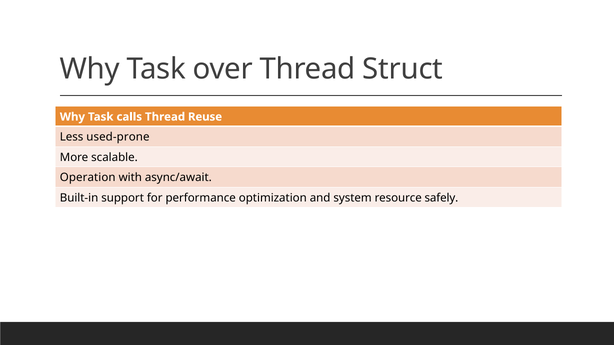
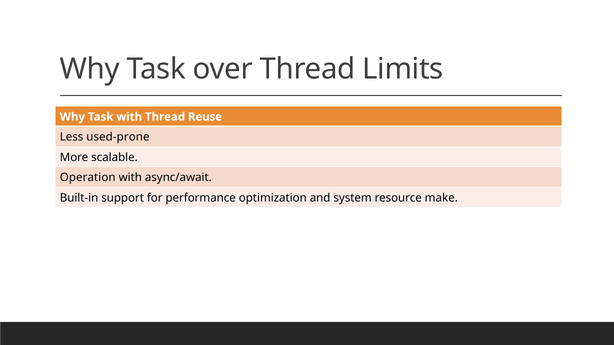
Struct: Struct -> Limits (403, 69)
Task calls: calls -> with (129, 117)
safely: safely -> make (441, 198)
